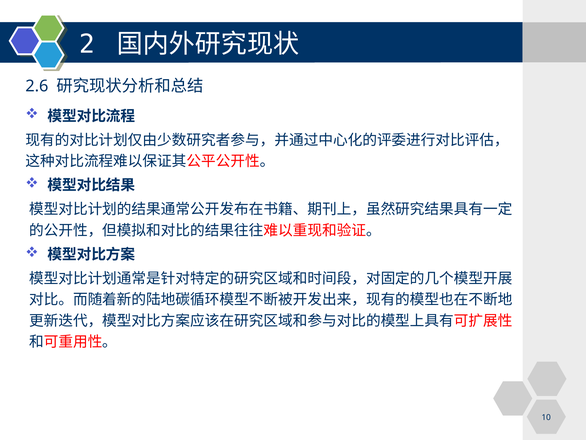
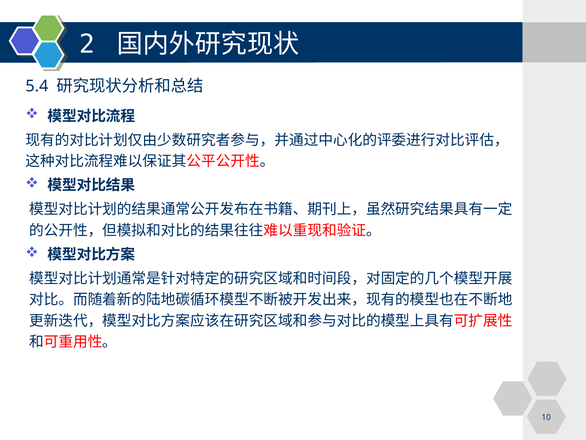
2.6: 2.6 -> 5.4 (37, 86)
